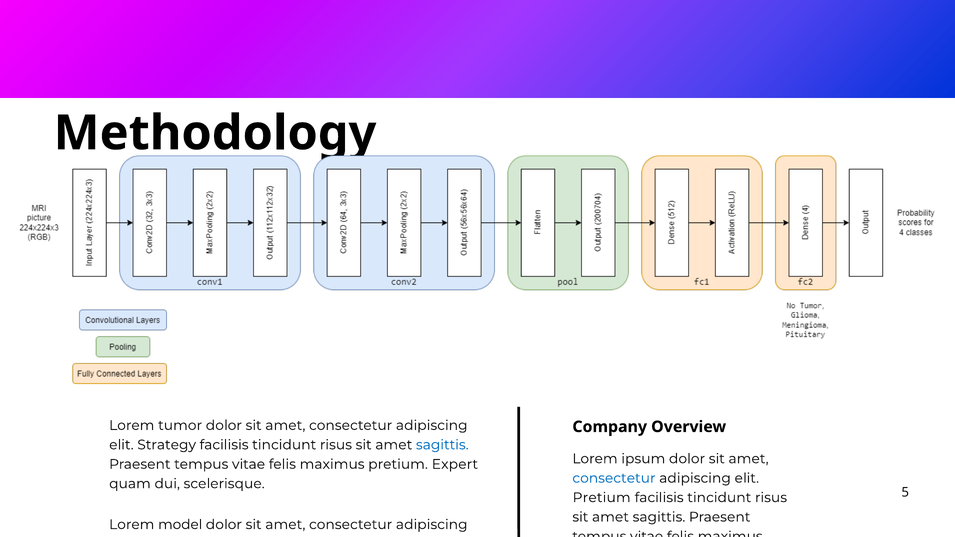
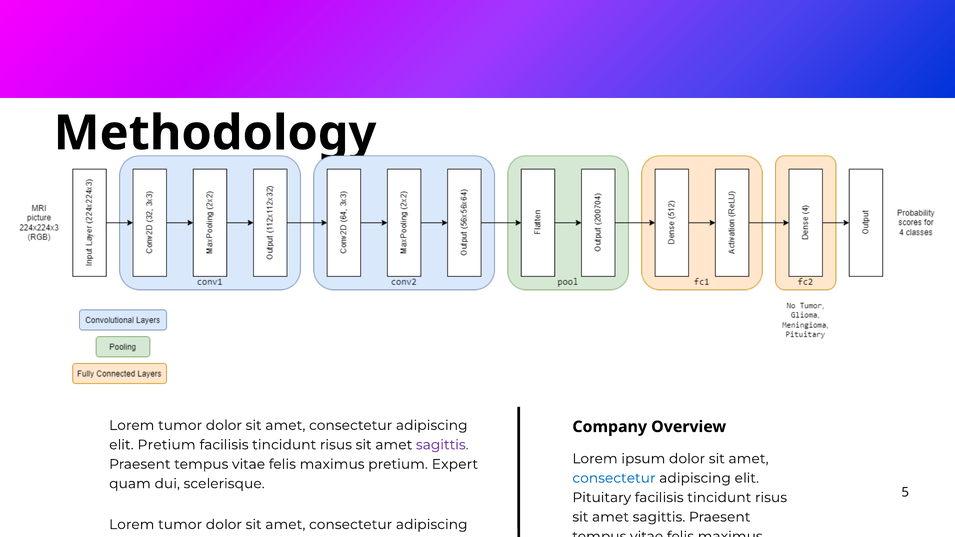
elit Strategy: Strategy -> Pretium (167, 445)
sagittis colour: blue -> purple (442, 445)
Pretium: Pretium -> Pituitary (602, 498)
model: model -> tumor (180, 525)
